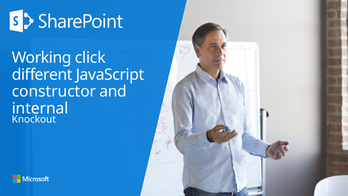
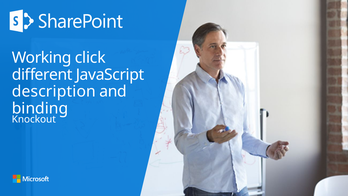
constructor: constructor -> description (54, 91)
internal: internal -> binding (40, 108)
